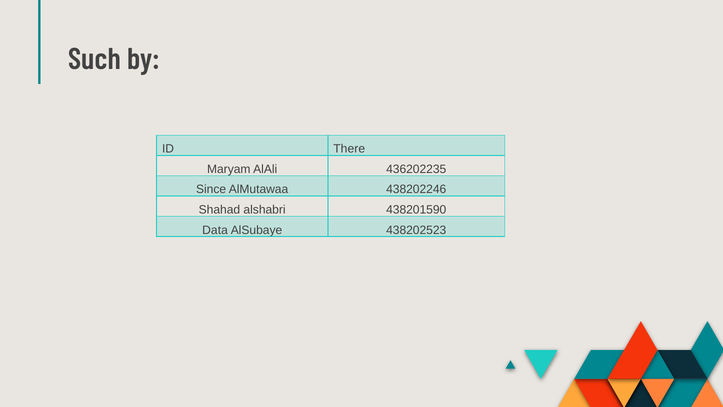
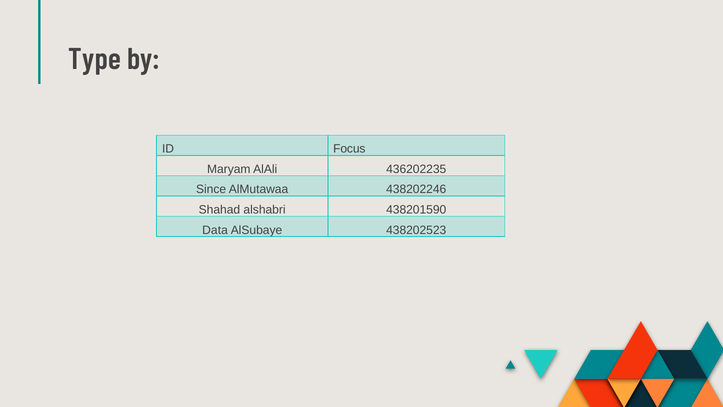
Such: Such -> Type (95, 59)
There: There -> Focus (349, 149)
